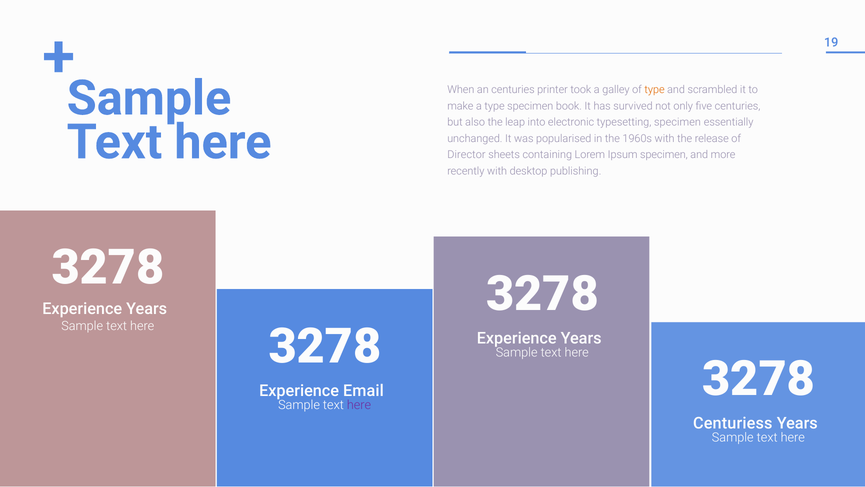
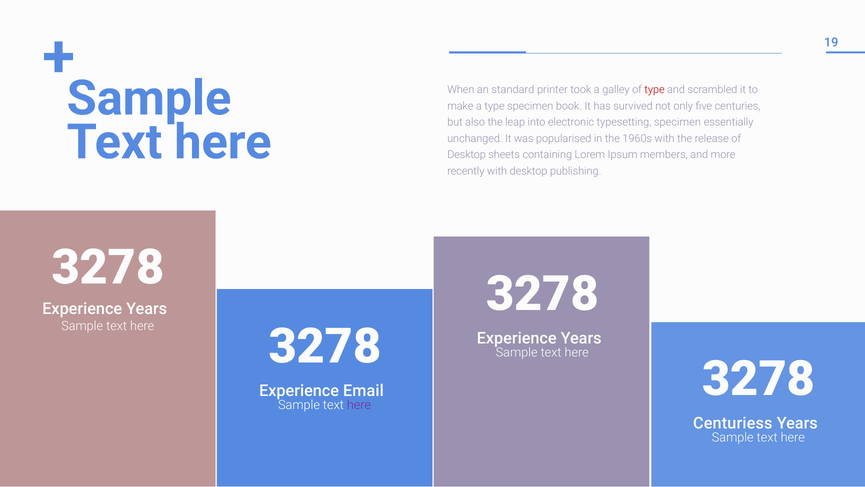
an centuries: centuries -> standard (513, 90)
type colour: orange -> red (655, 90)
Director: Director -> Desktop (467, 155)
Ipsum specimen: specimen -> members (664, 155)
